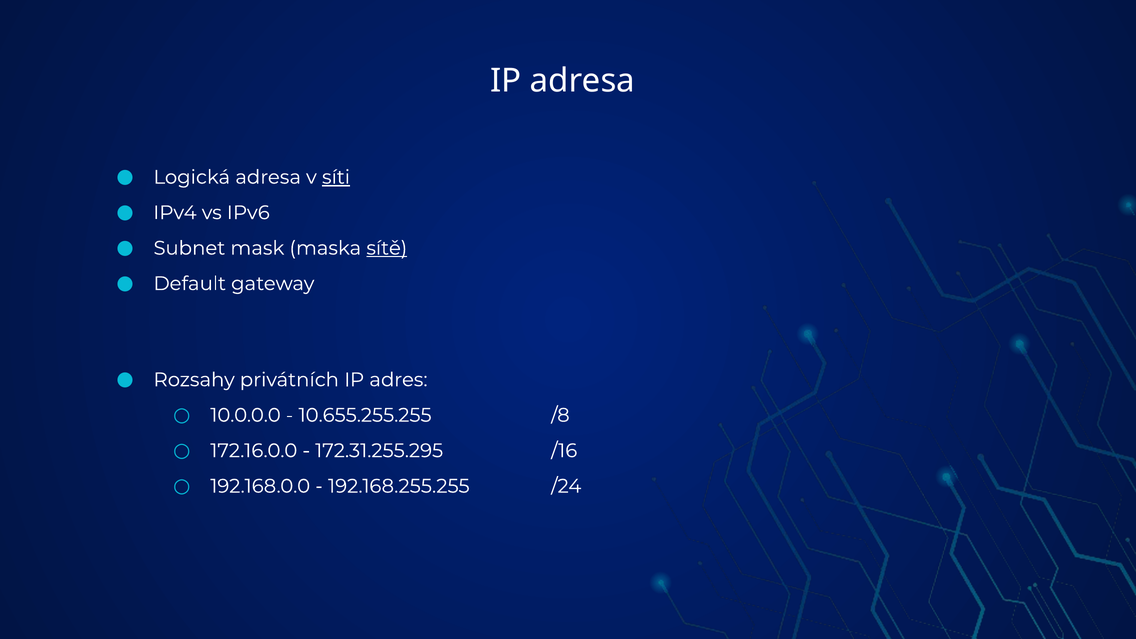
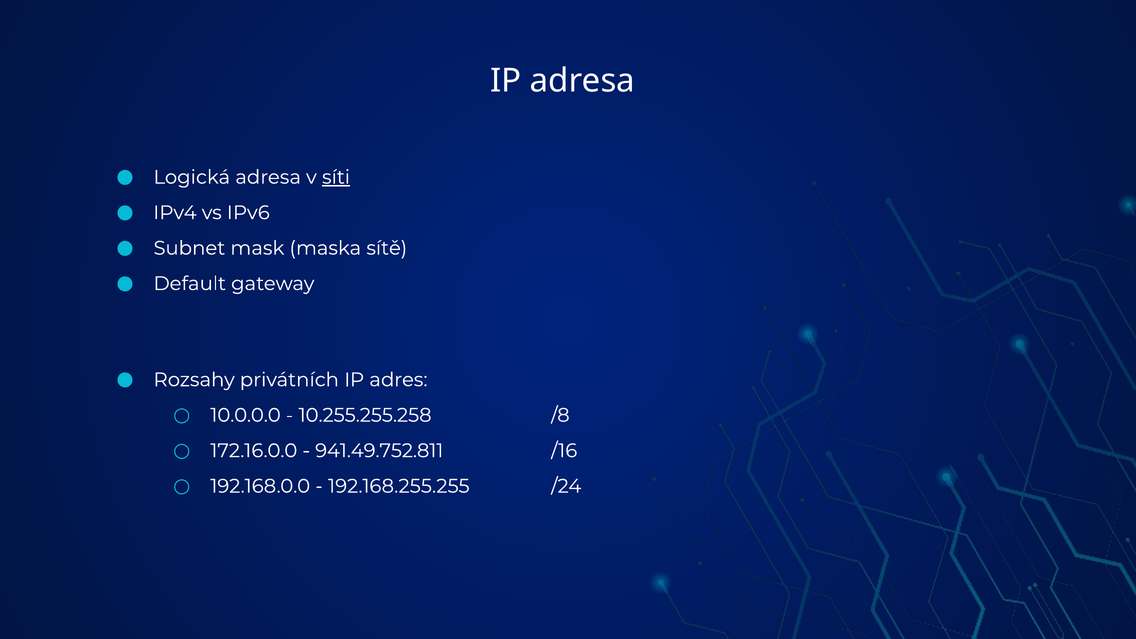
sítě underline: present -> none (387, 248)
10.655.255.255: 10.655.255.255 -> 10.255.255.258 (365, 415)
172.31.255.295: 172.31.255.295 -> 941.49.752.811 (379, 451)
